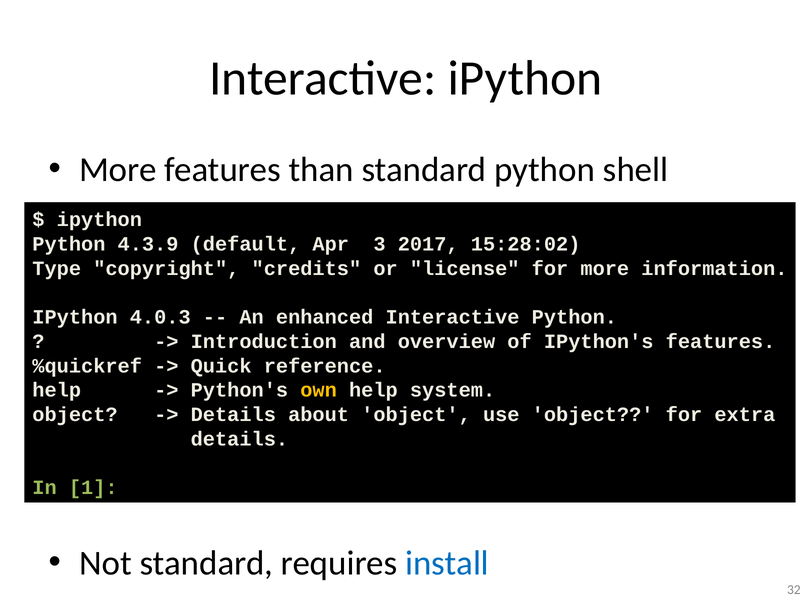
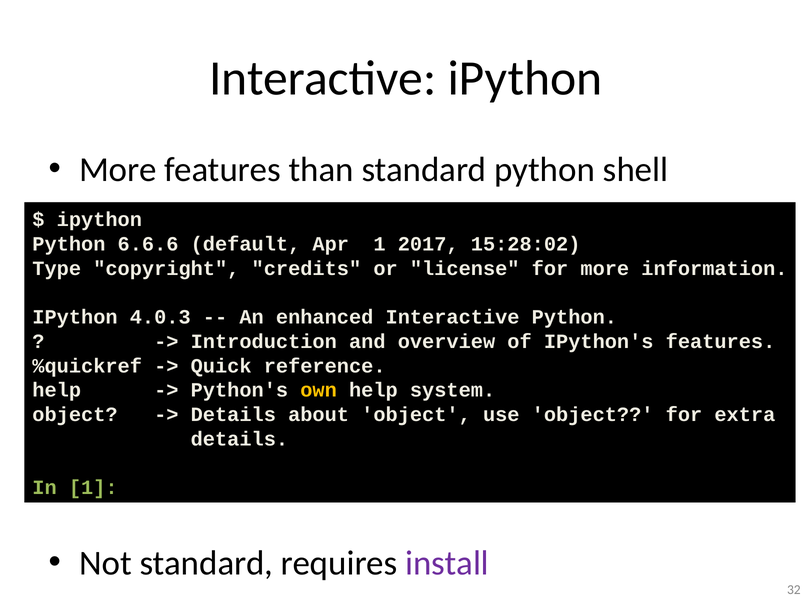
4.3.9: 4.3.9 -> 6.6.6 (148, 244)
Apr 3: 3 -> 1 (379, 244)
install colour: blue -> purple (447, 563)
